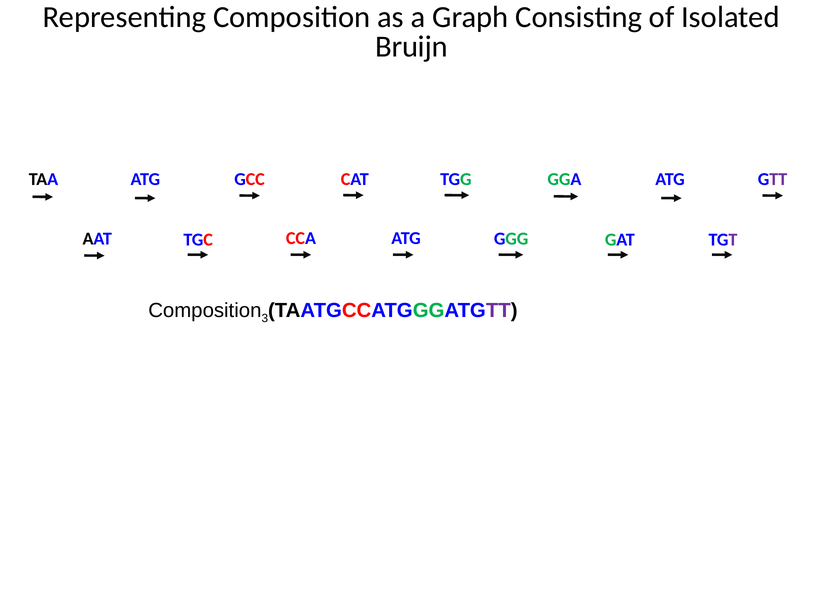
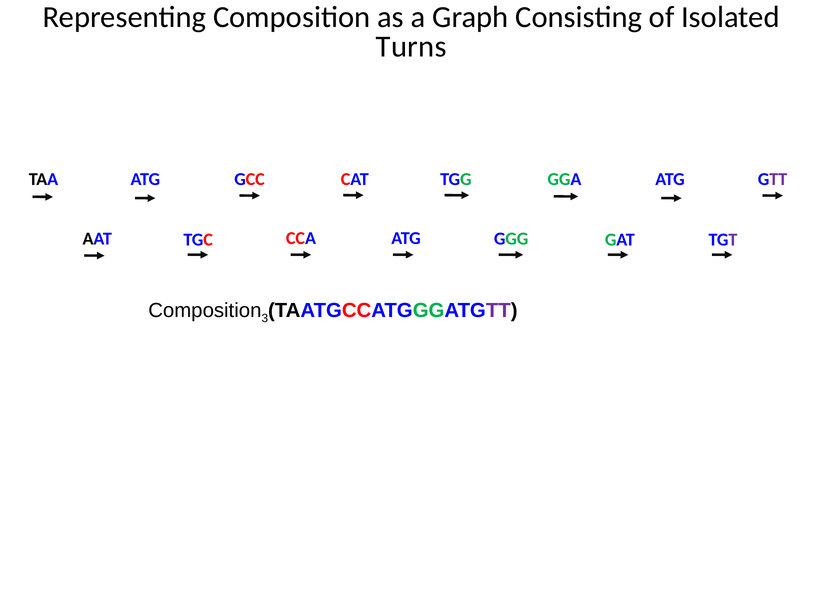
Bruijn: Bruijn -> Turns (411, 46)
